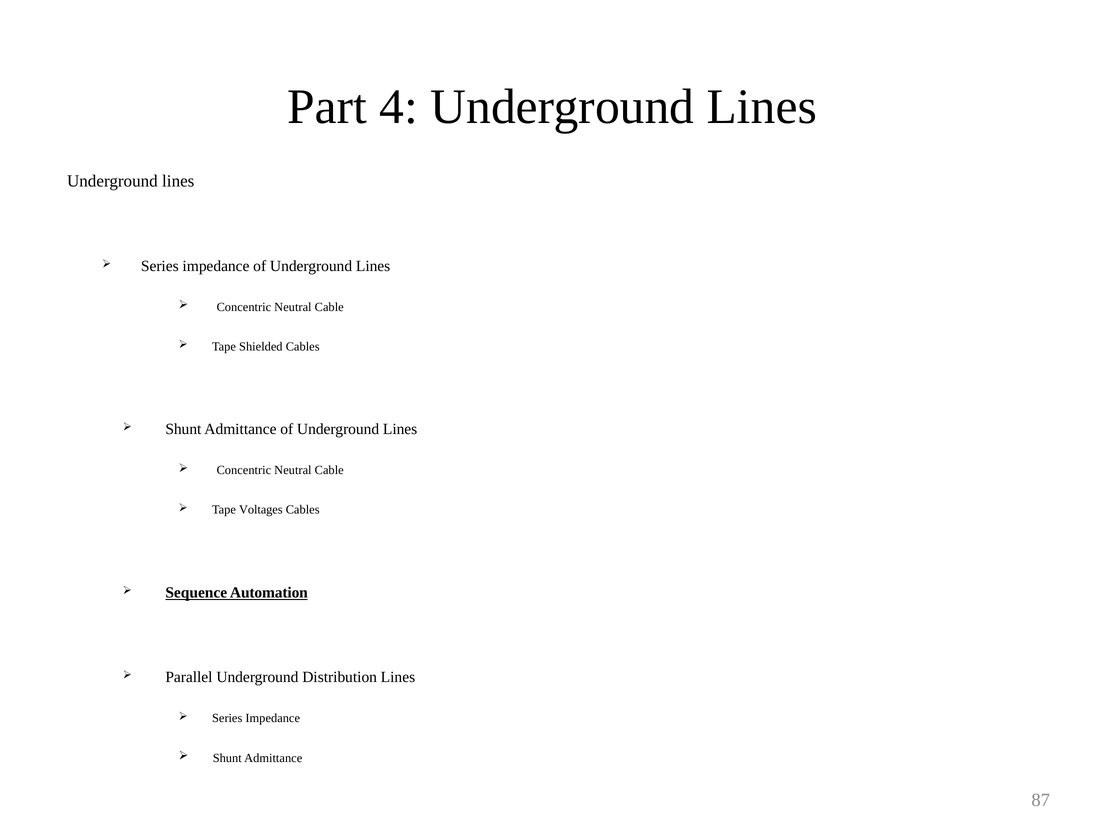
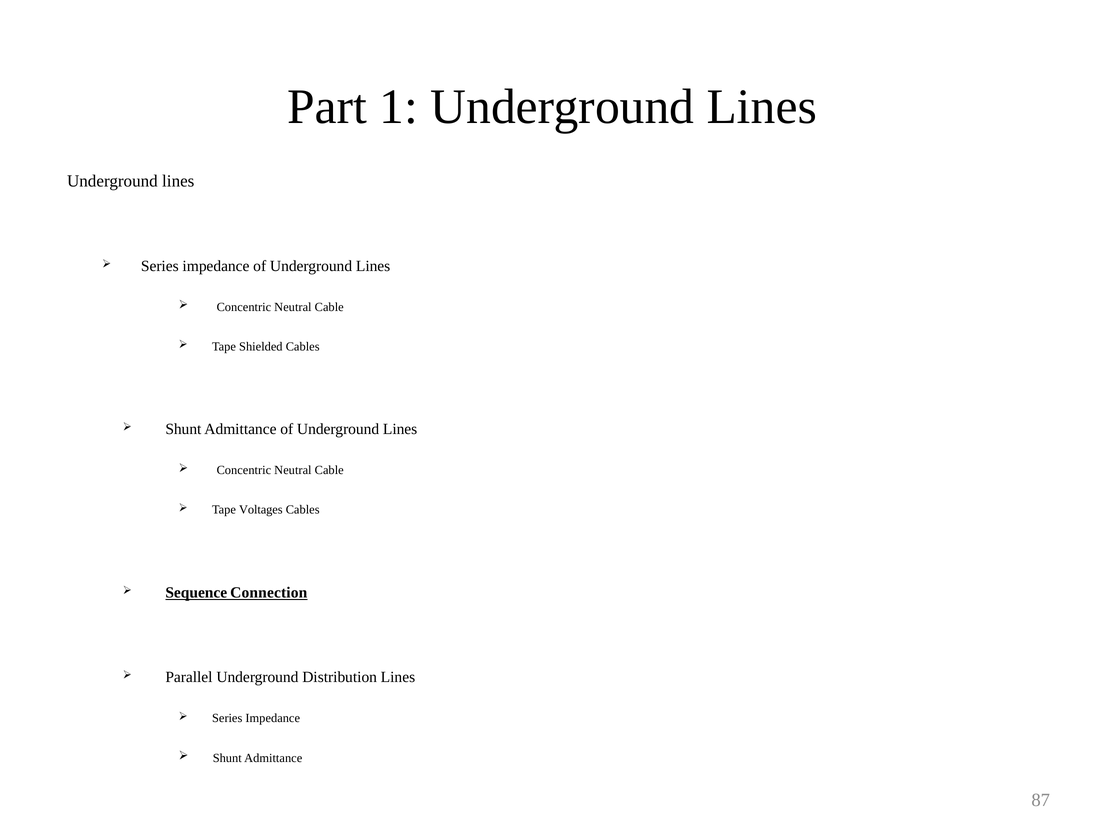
4: 4 -> 1 (399, 107)
Automation: Automation -> Connection (269, 592)
